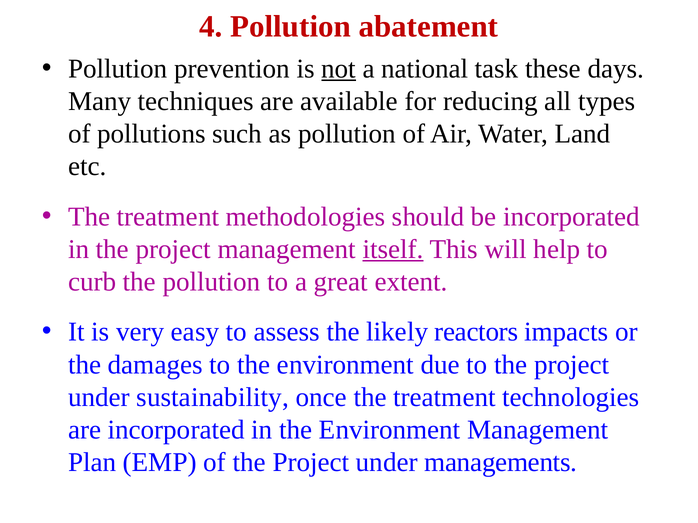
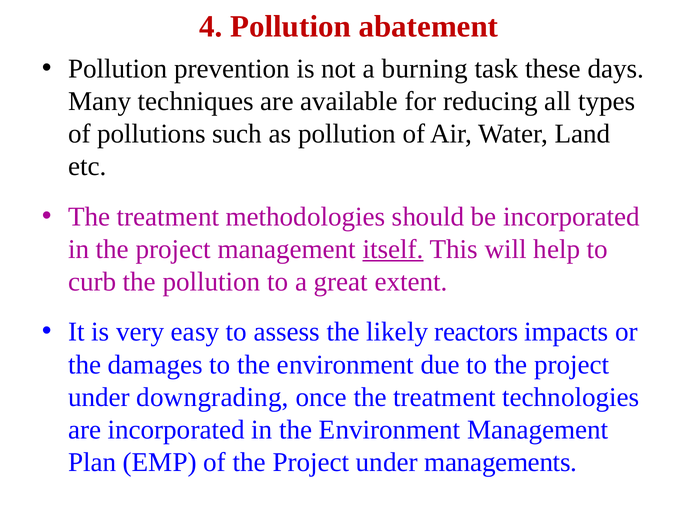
not underline: present -> none (339, 69)
national: national -> burning (425, 69)
sustainability: sustainability -> downgrading (213, 398)
